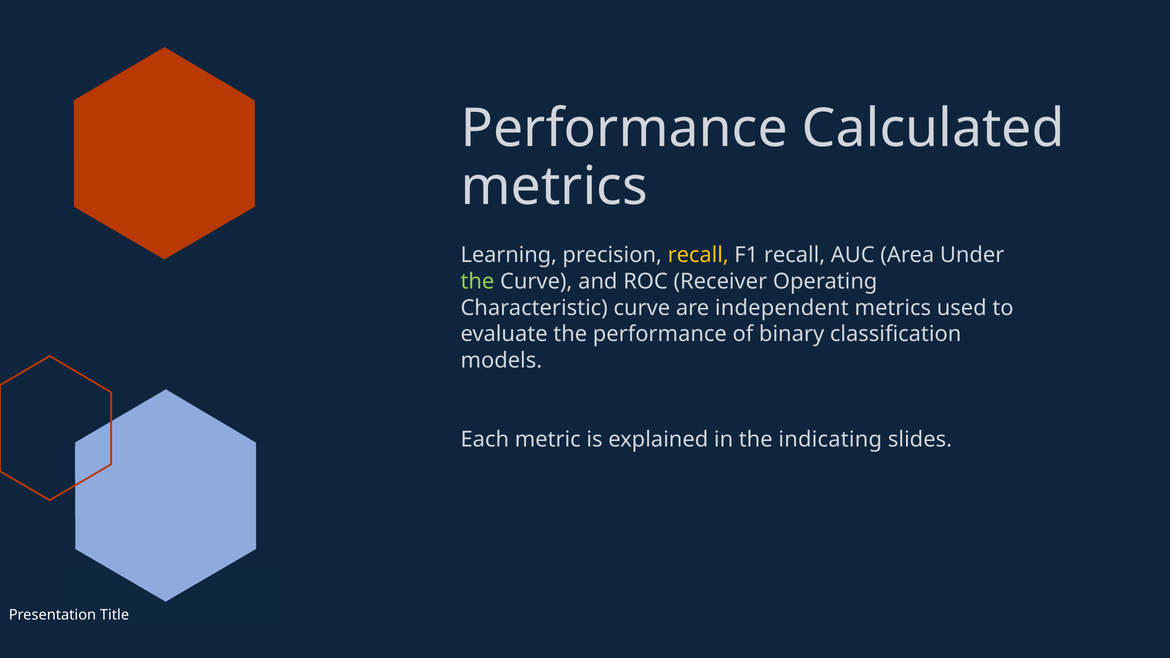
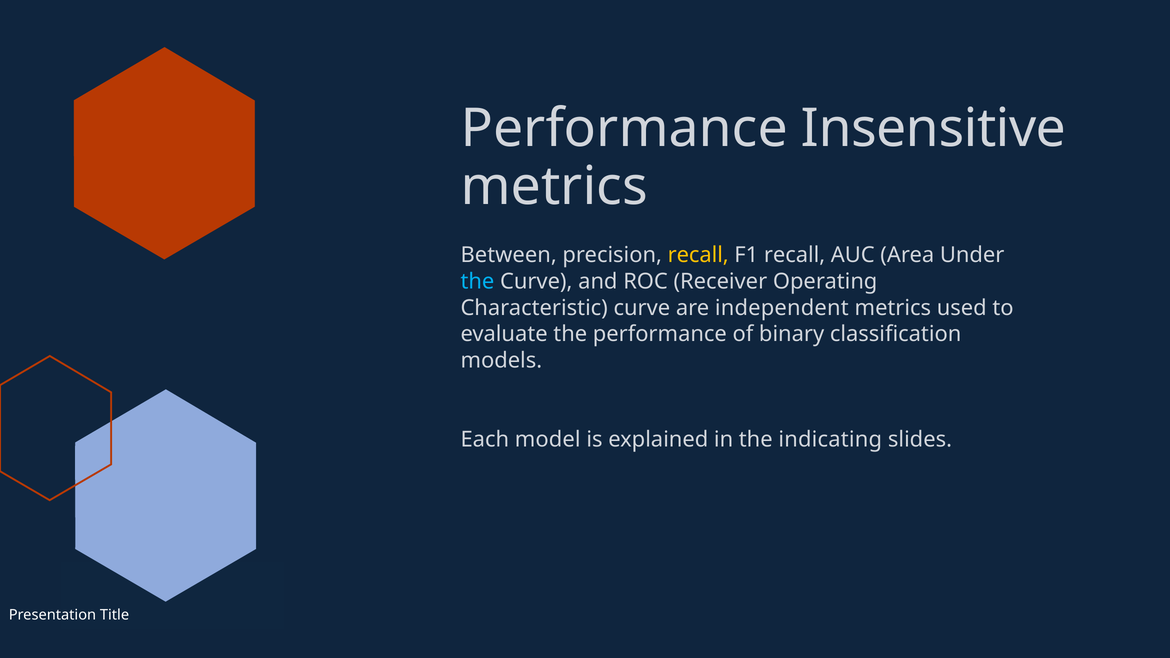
Calculated: Calculated -> Insensitive (933, 129)
Learning: Learning -> Between (509, 255)
the colour: light green -> light blue (477, 282)
metric: metric -> model (548, 440)
